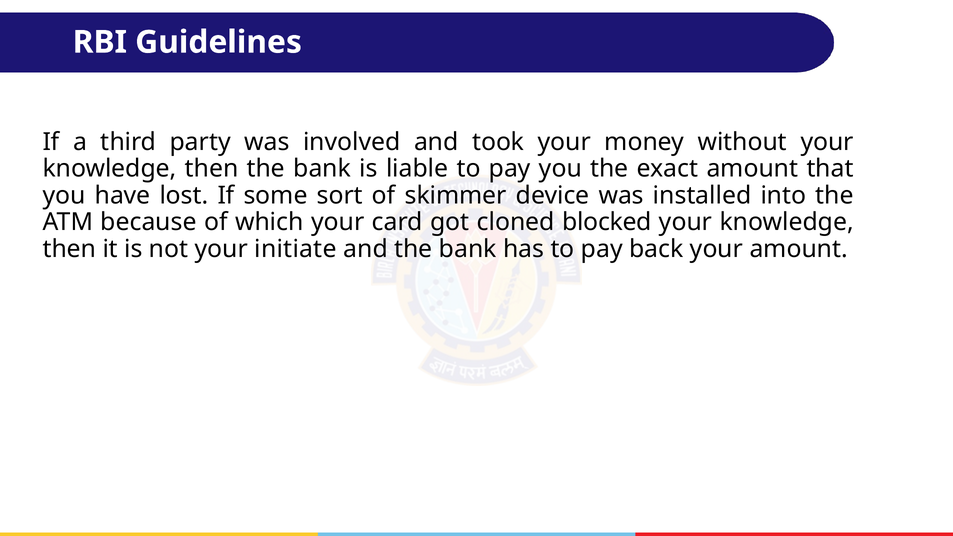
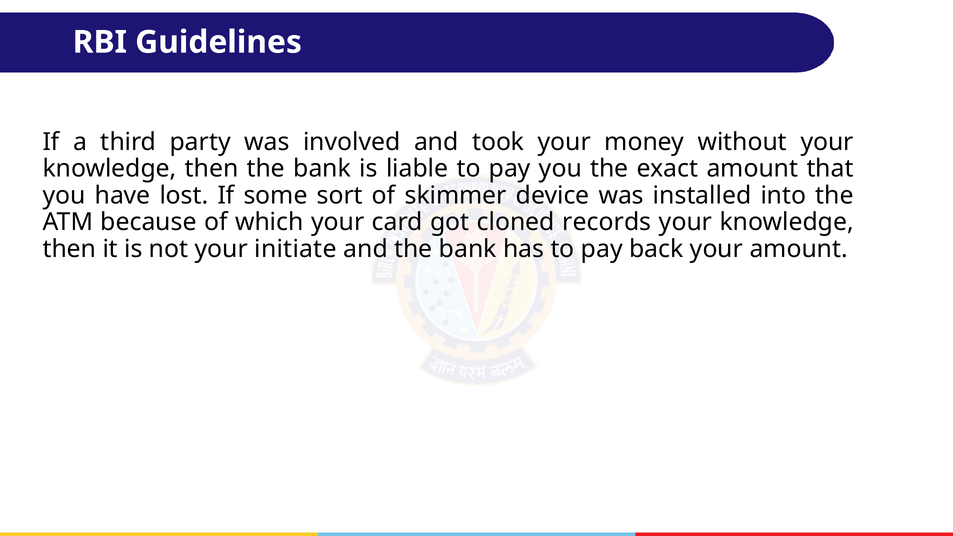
blocked: blocked -> records (607, 222)
